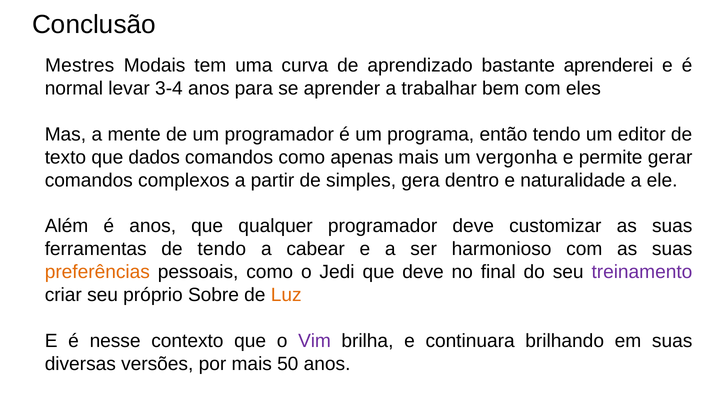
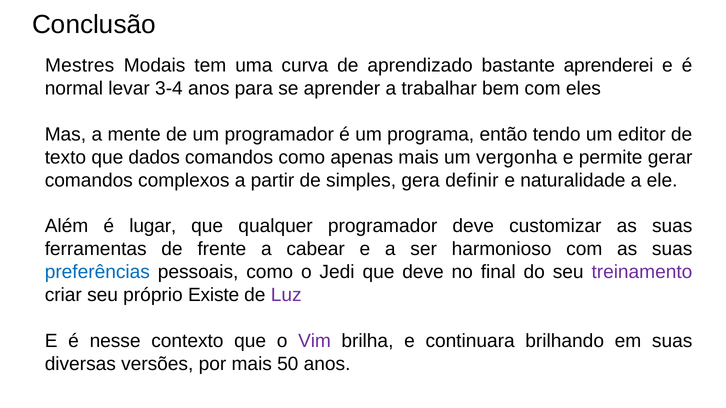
dentro: dentro -> definir (472, 180)
é anos: anos -> lugar (153, 226)
de tendo: tendo -> frente (222, 249)
preferências colour: orange -> blue (97, 272)
Sobre: Sobre -> Existe (214, 295)
Luz colour: orange -> purple (286, 295)
